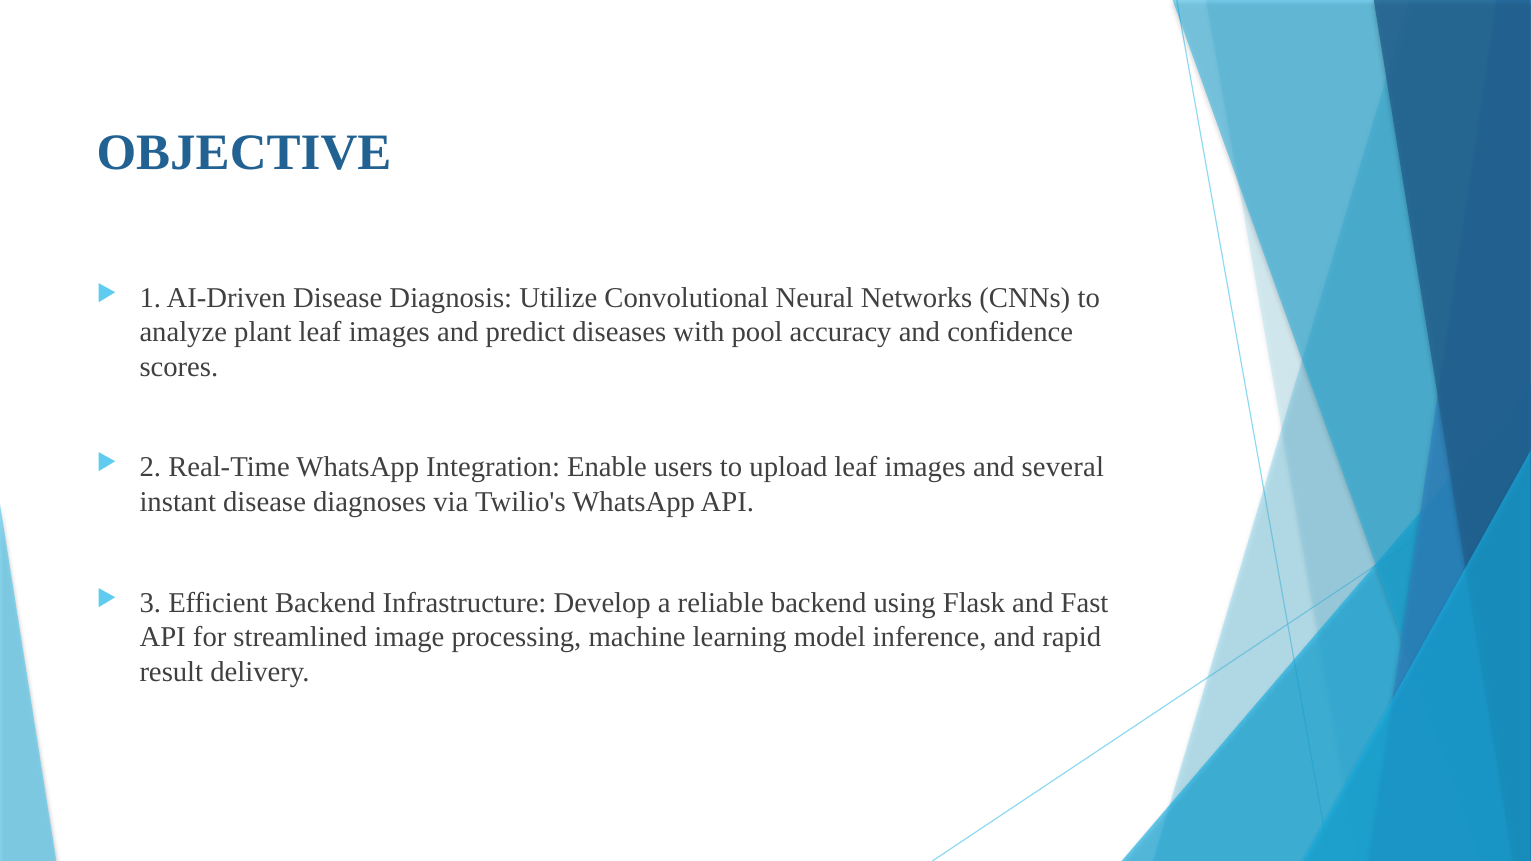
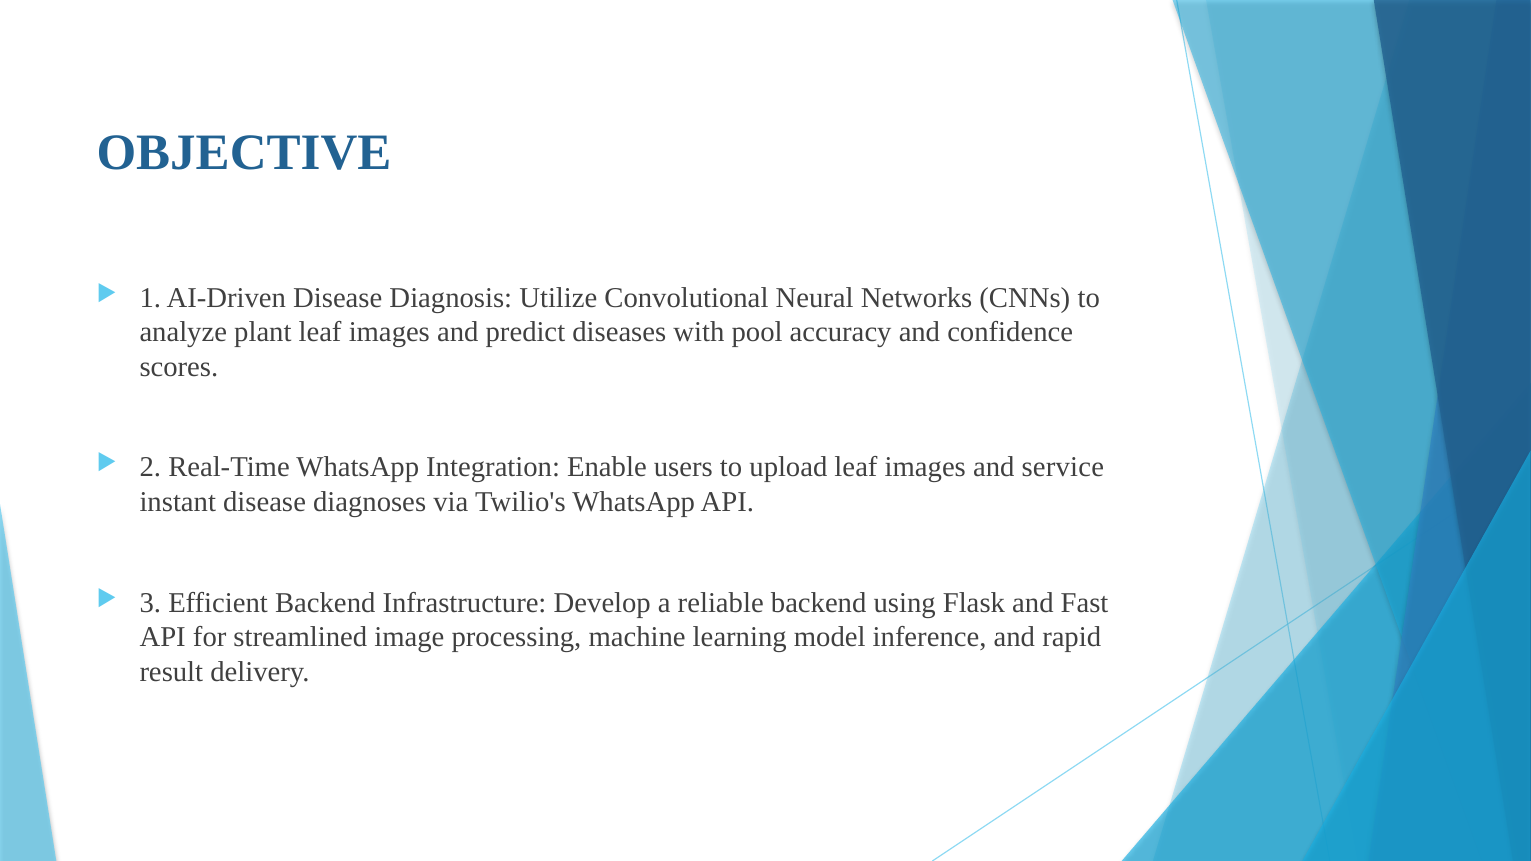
several: several -> service (1063, 468)
